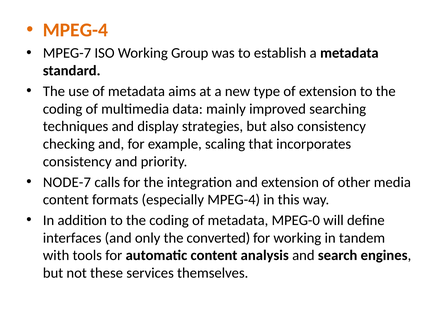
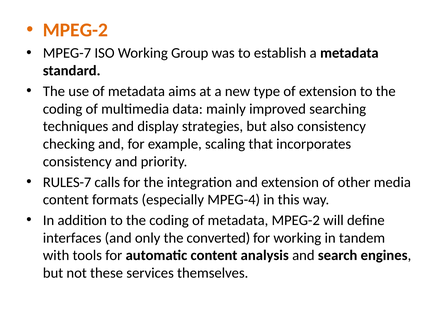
MPEG-4: MPEG-4 -> MPEG-2 (75, 30)
NODE-7: NODE-7 -> RULES-7 (67, 182)
metadata MPEG-0: MPEG-0 -> MPEG-2 (296, 220)
